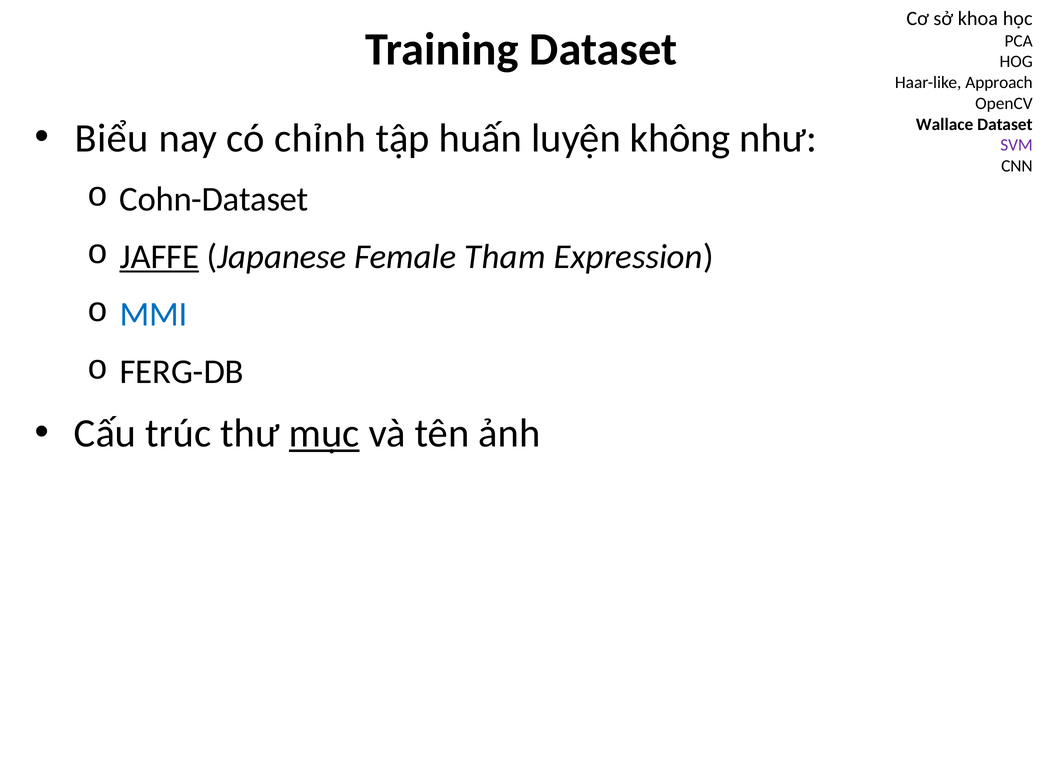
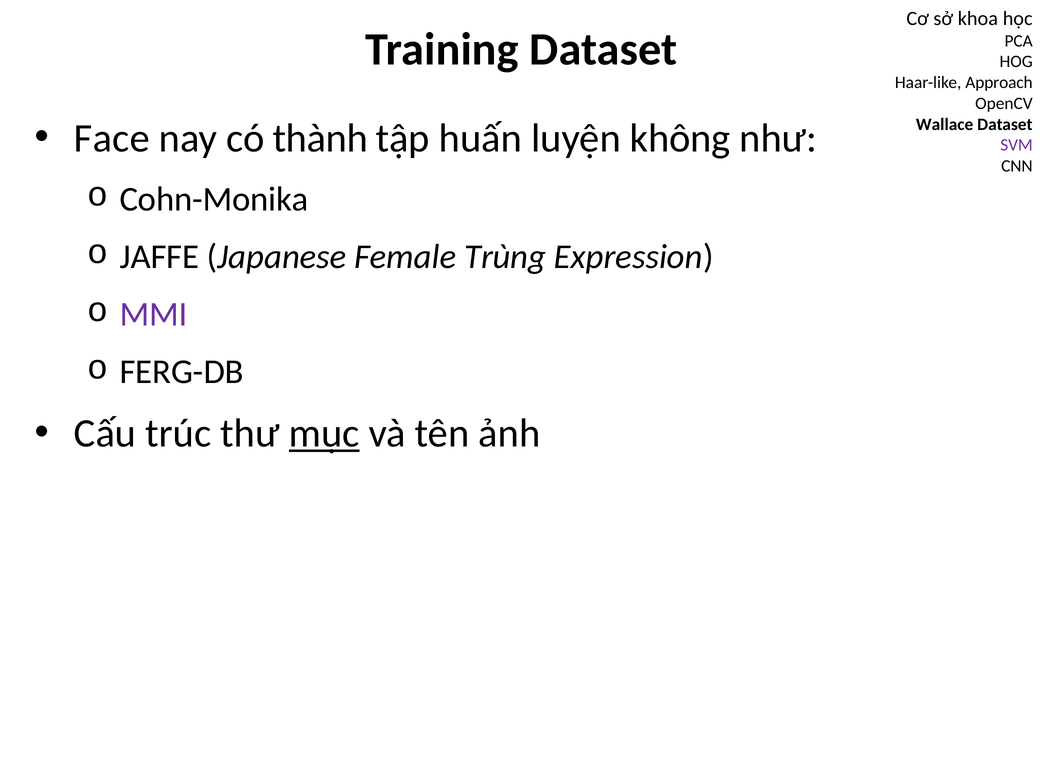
Biểu: Biểu -> Face (112, 138)
chỉnh: chỉnh -> thành (320, 138)
Cohn-Dataset: Cohn-Dataset -> Cohn-Monika (214, 199)
JAFFE underline: present -> none (159, 257)
Tham: Tham -> Trùng (505, 257)
MMI colour: blue -> purple (154, 314)
